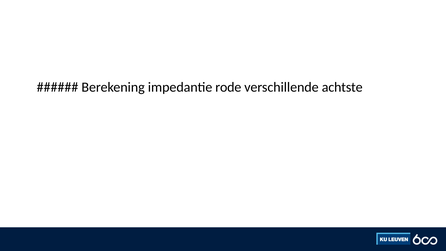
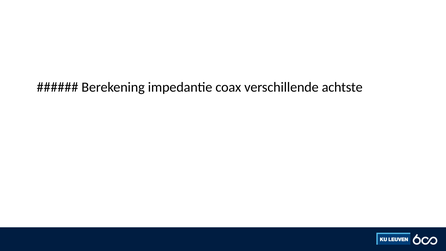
rode: rode -> coax (228, 87)
